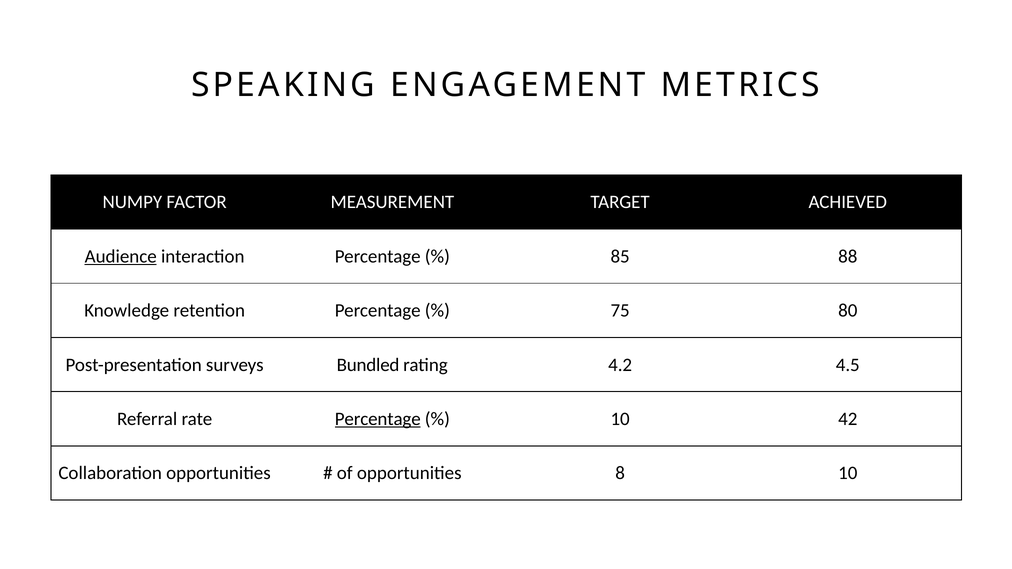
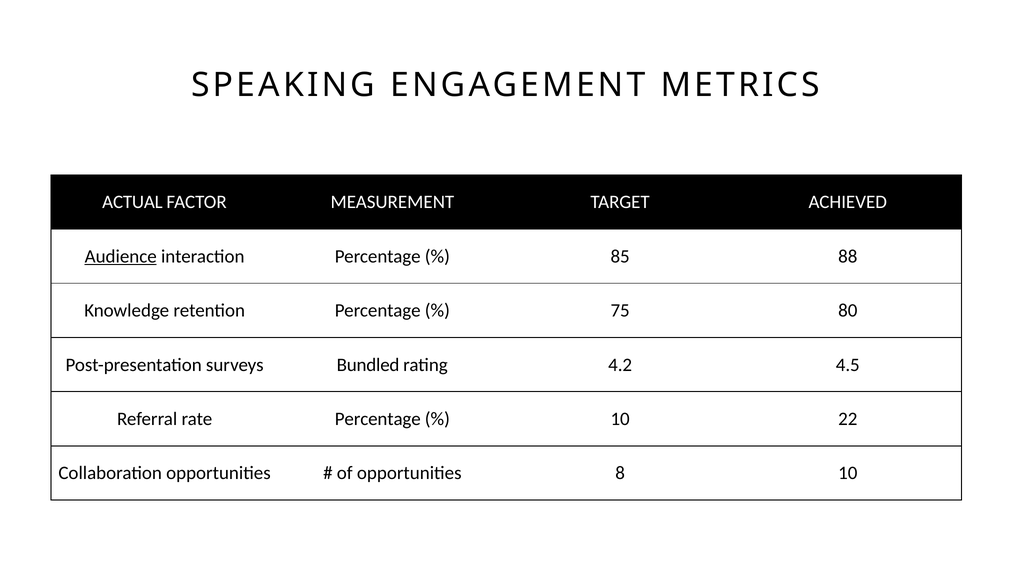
NUMPY: NUMPY -> ACTUAL (132, 202)
Percentage underline: present -> none (378, 419)
42: 42 -> 22 (848, 419)
